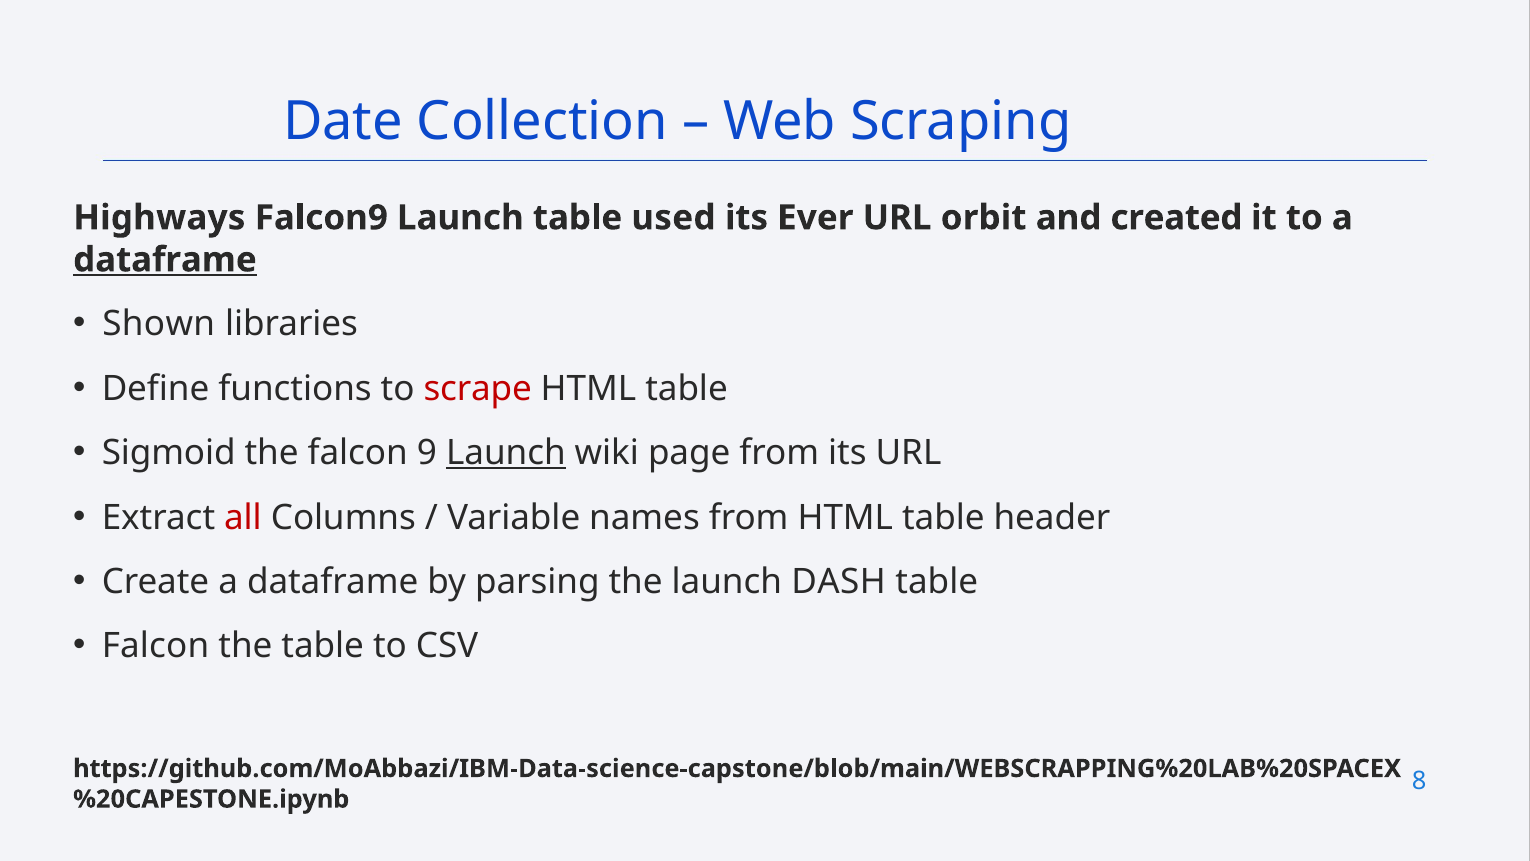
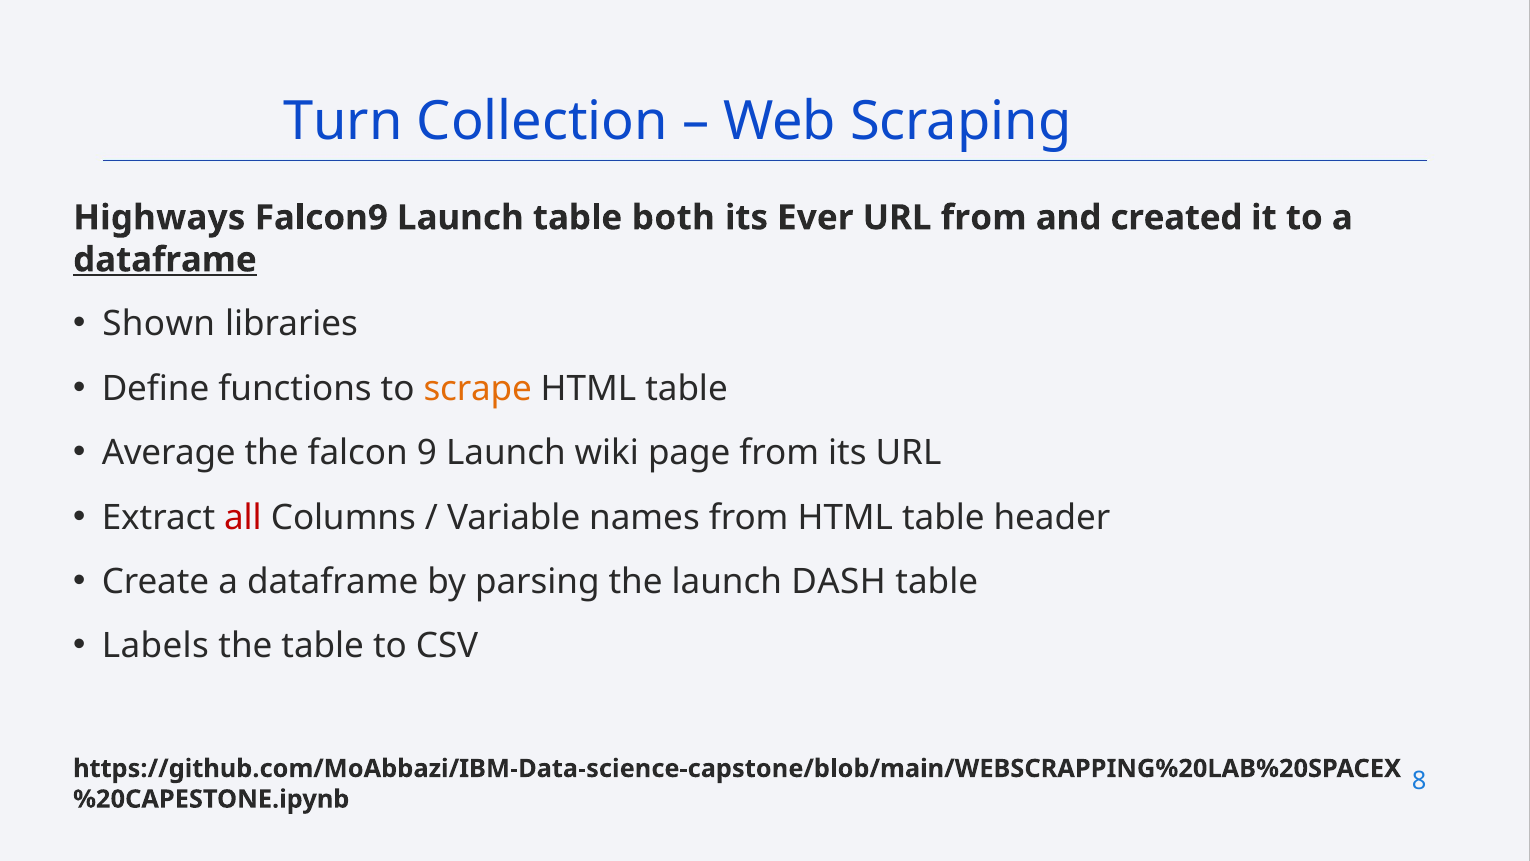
Date: Date -> Turn (343, 121)
used: used -> both (673, 218)
URL orbit: orbit -> from (984, 218)
scrape colour: red -> orange (478, 388)
Sigmoid: Sigmoid -> Average (169, 453)
Launch underline: present -> none (506, 453)
Falcon: Falcon -> Labels (155, 646)
